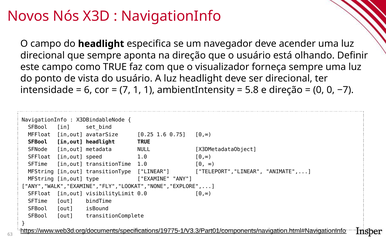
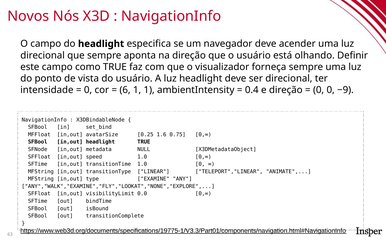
6: 6 -> 0 (88, 90)
7: 7 -> 6 (125, 90)
5.8: 5.8 -> 0.4 (252, 90)
−7: −7 -> −9 (345, 90)
